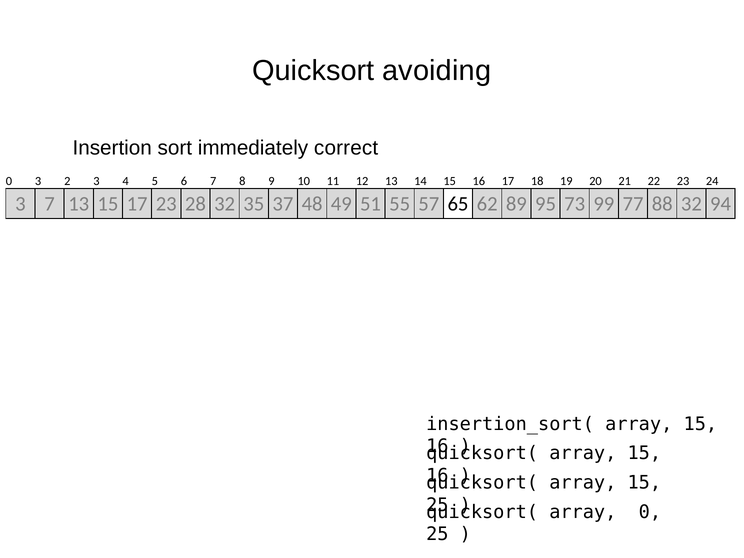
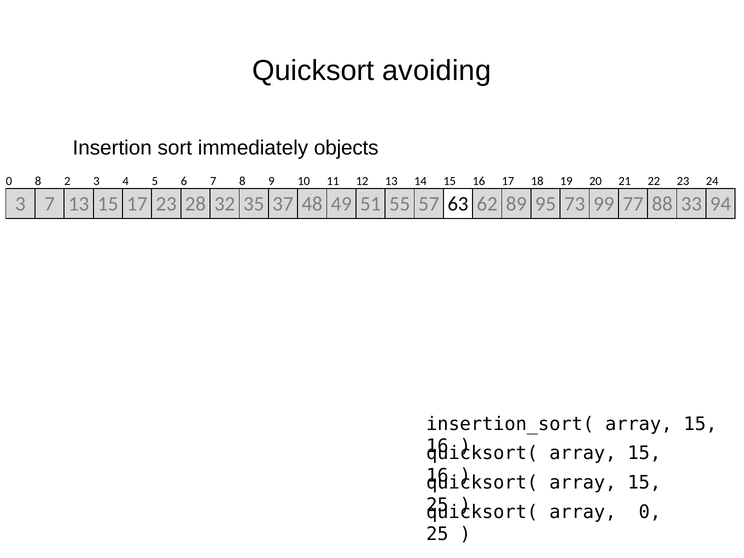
correct: correct -> objects (346, 148)
0 3: 3 -> 8 (38, 181)
65: 65 -> 63 (458, 204)
88 32: 32 -> 33 (691, 204)
